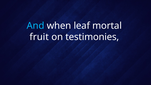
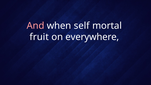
And colour: light blue -> pink (36, 26)
leaf: leaf -> self (82, 26)
testimonies: testimonies -> everywhere (92, 37)
